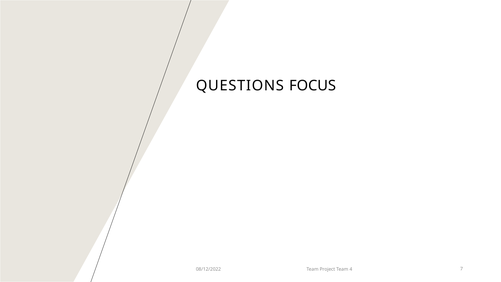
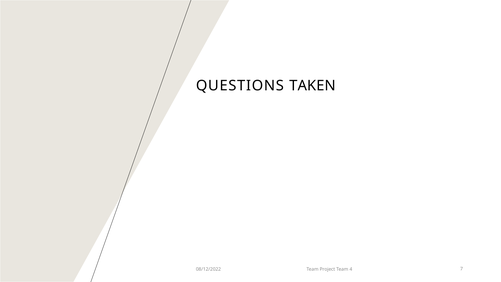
FOCUS: FOCUS -> TAKEN (312, 86)
